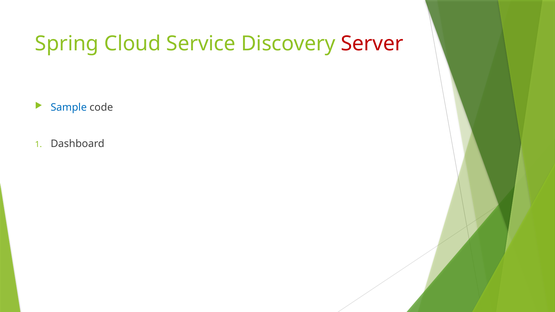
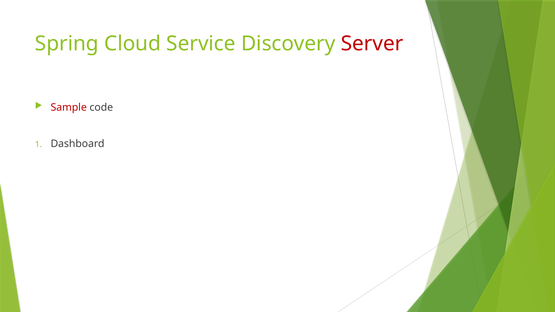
Sample colour: blue -> red (69, 107)
